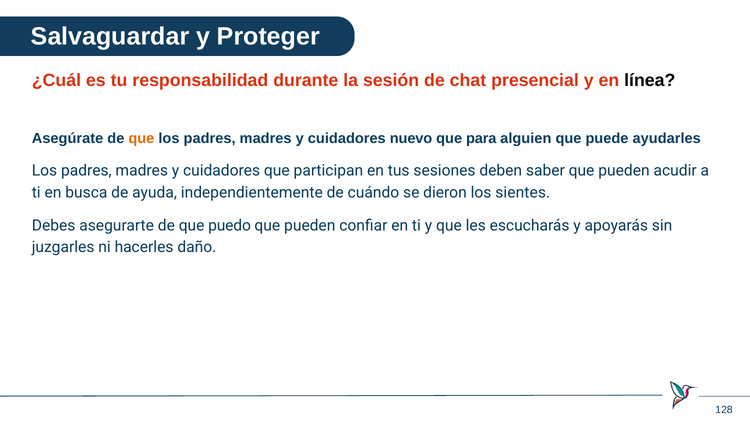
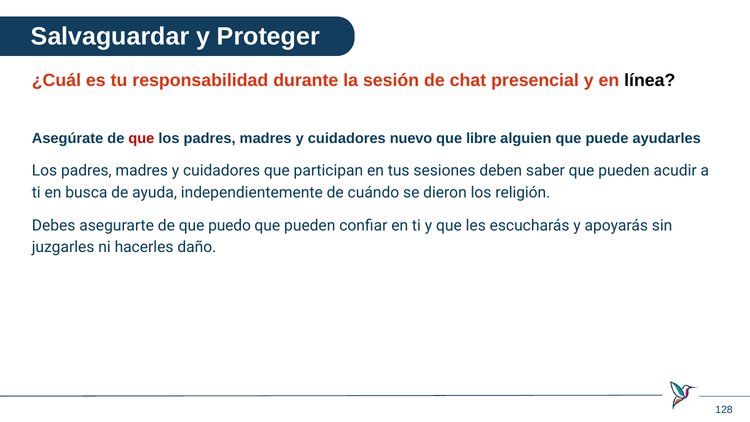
que colour: orange -> red (141, 138)
para: para -> libre (481, 138)
sientes: sientes -> religión (523, 192)
